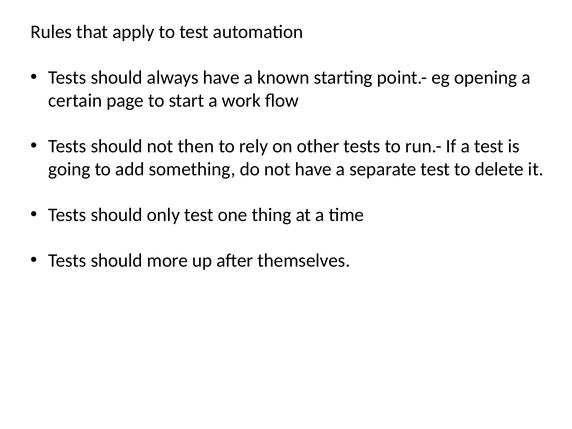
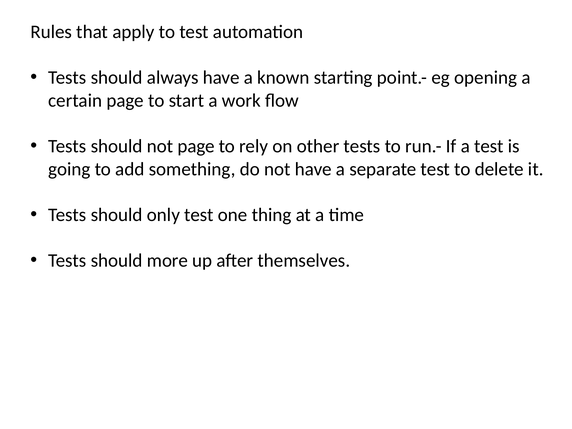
not then: then -> page (196, 146)
